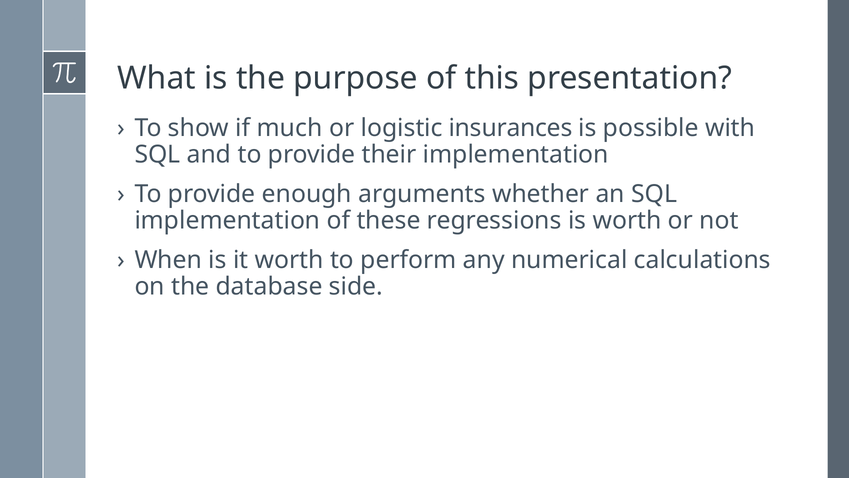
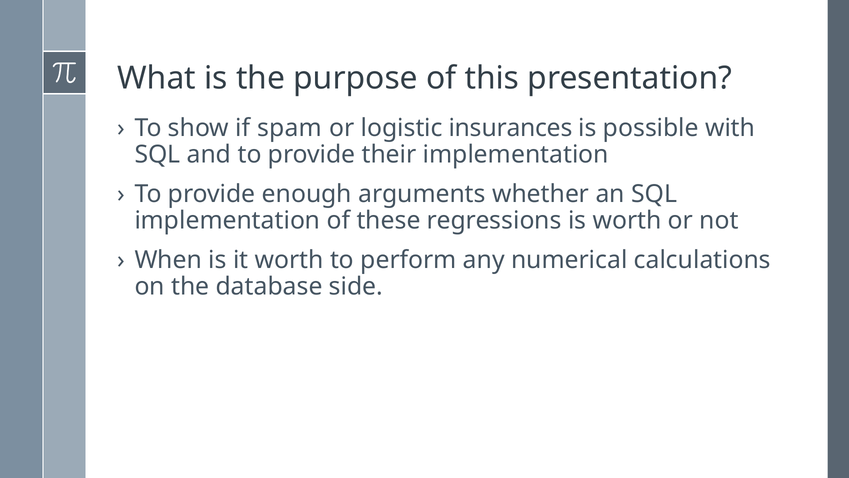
much: much -> spam (290, 128)
